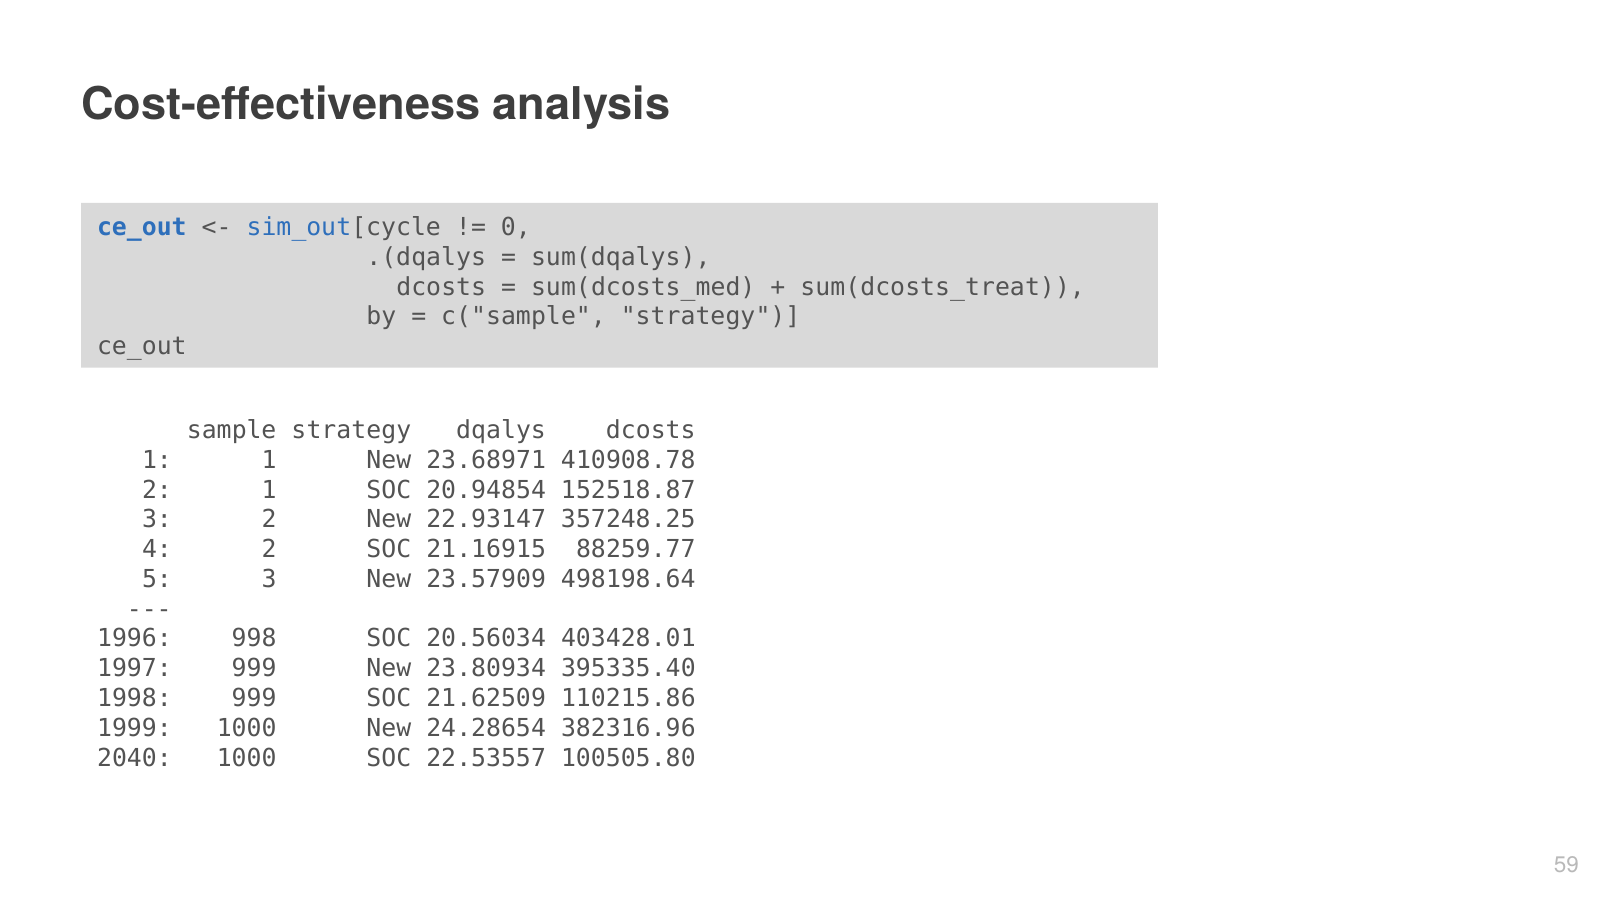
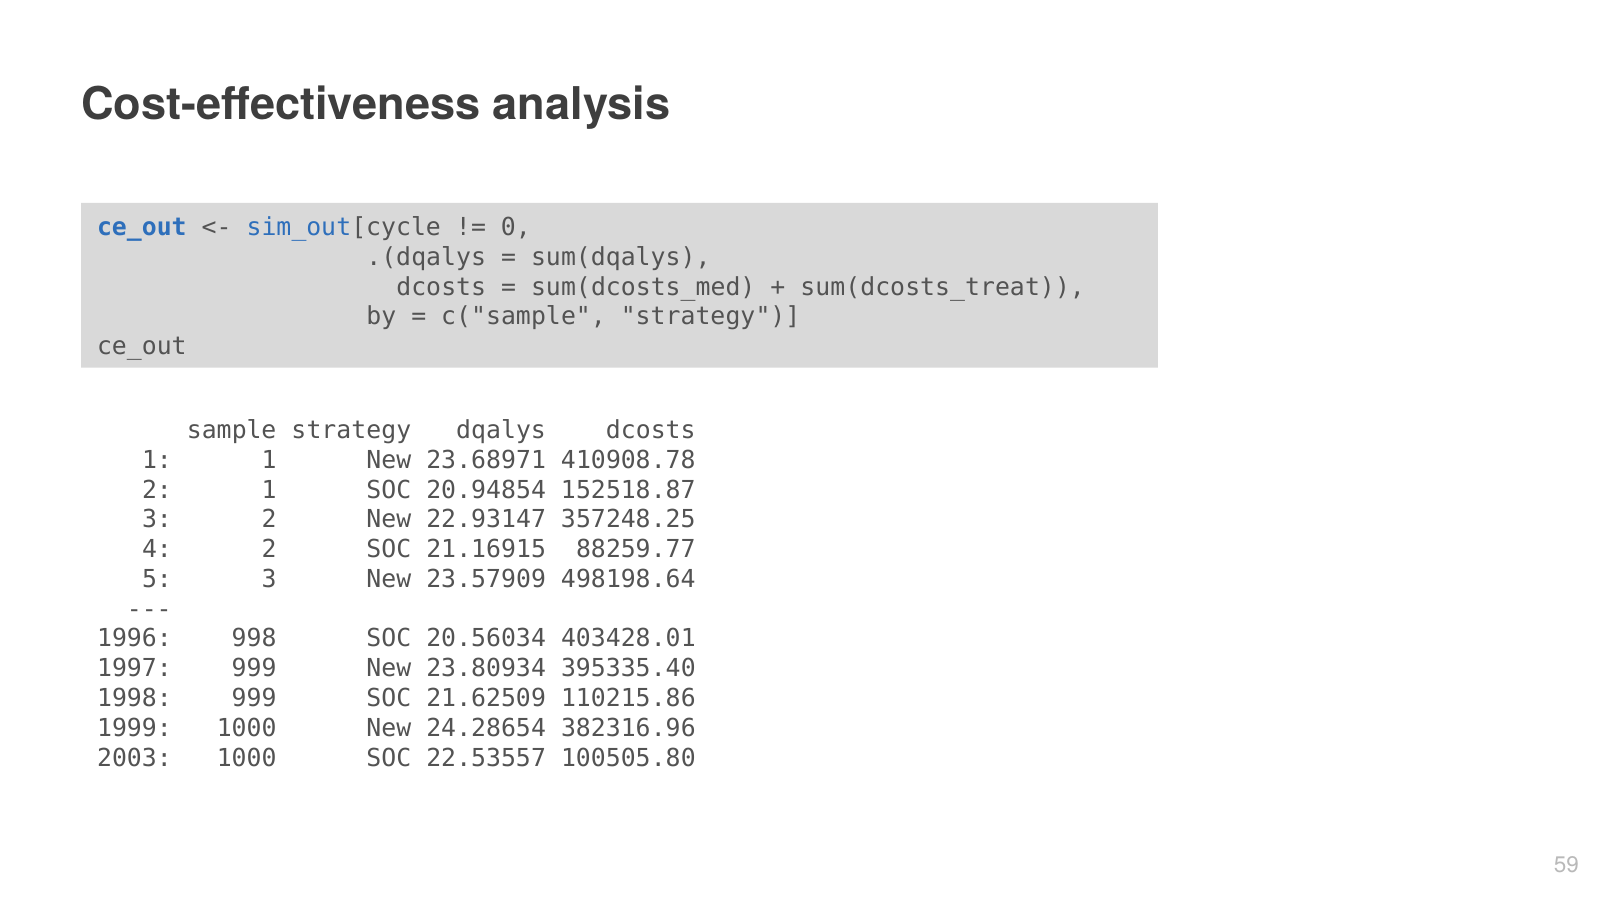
2040: 2040 -> 2003 (134, 758)
